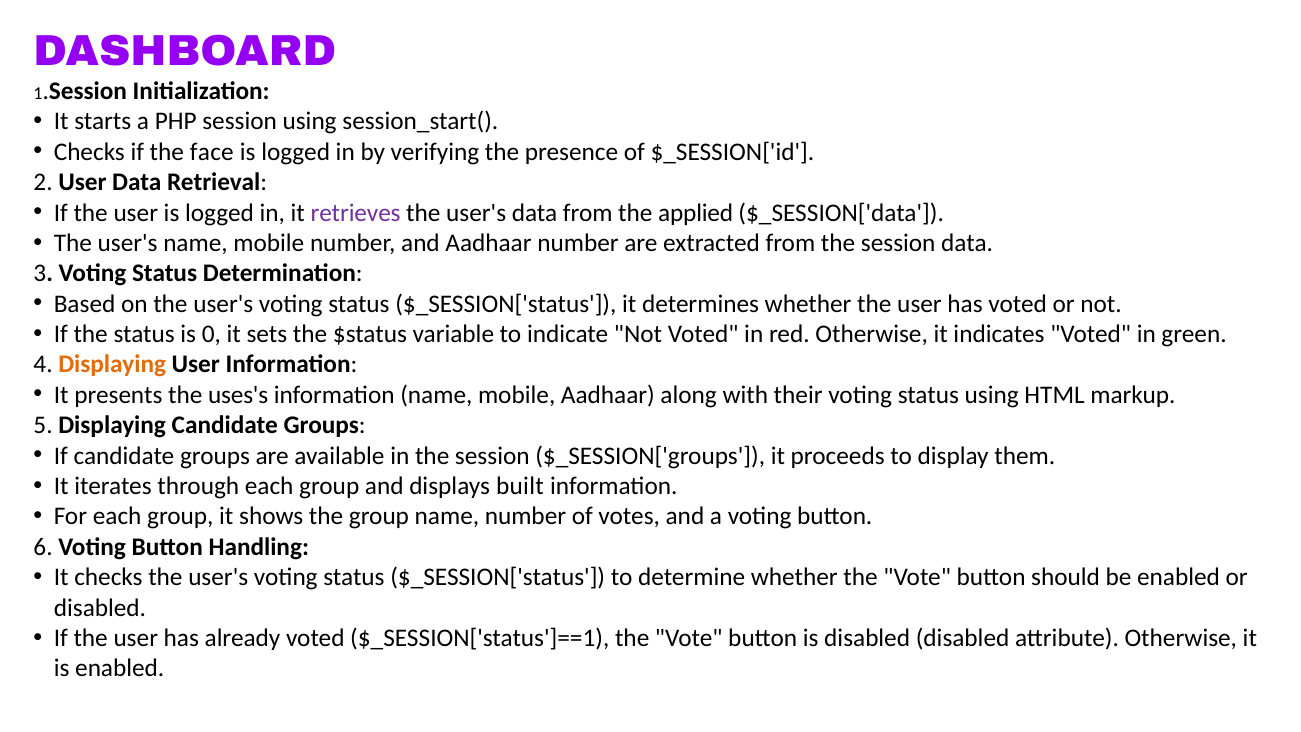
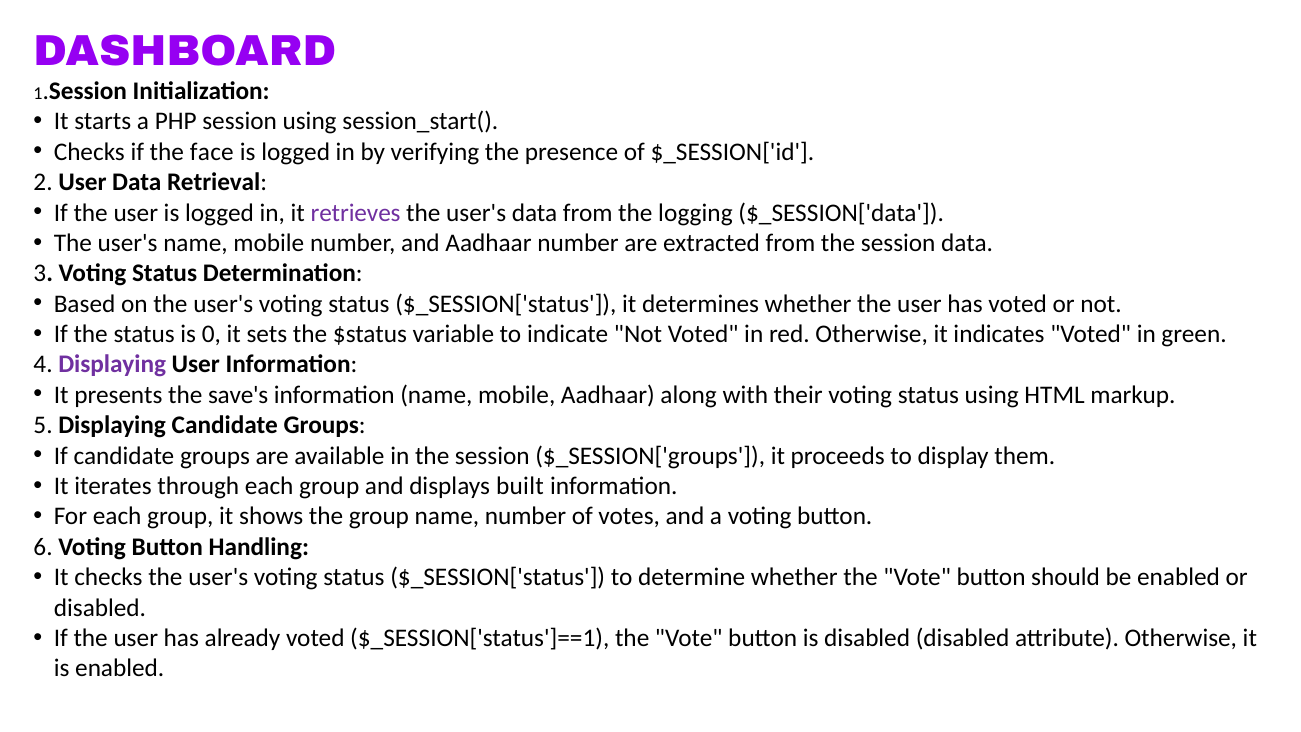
applied: applied -> logging (695, 213)
Displaying colour: orange -> purple (112, 365)
uses's: uses's -> save's (238, 395)
